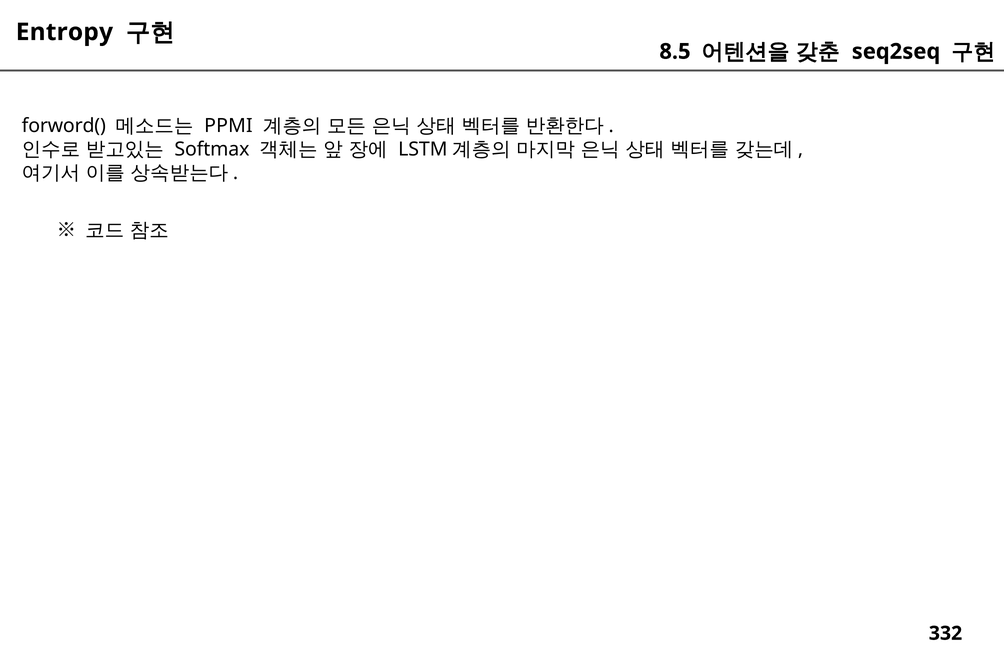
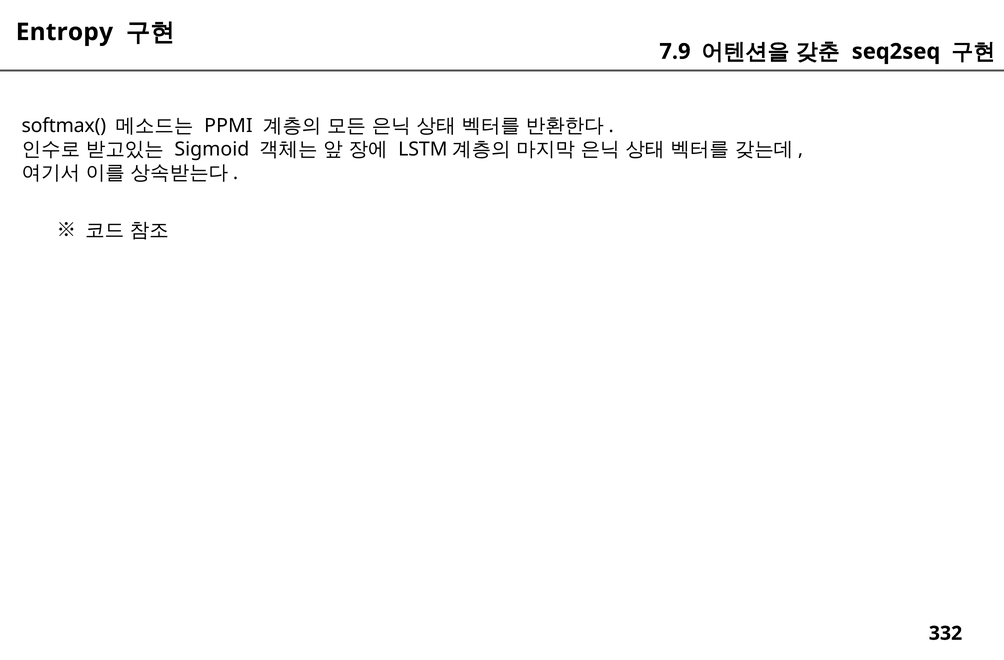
8.5: 8.5 -> 7.9 (675, 51)
forword(: forword( -> softmax( (64, 126)
Softmax: Softmax -> Sigmoid (212, 149)
